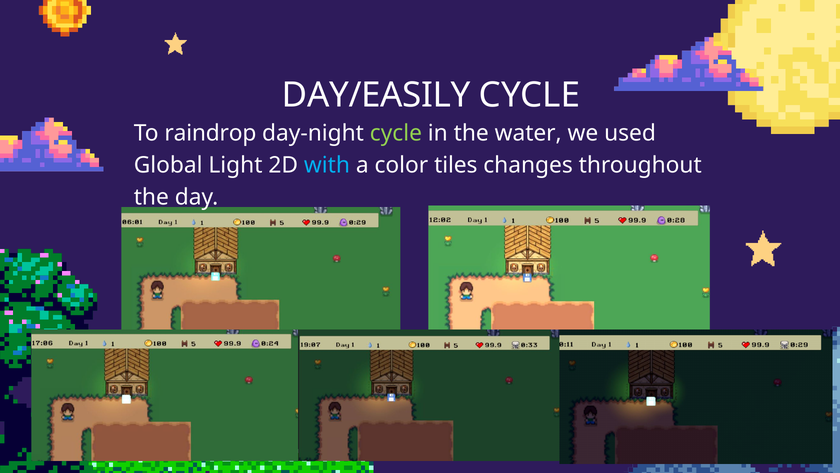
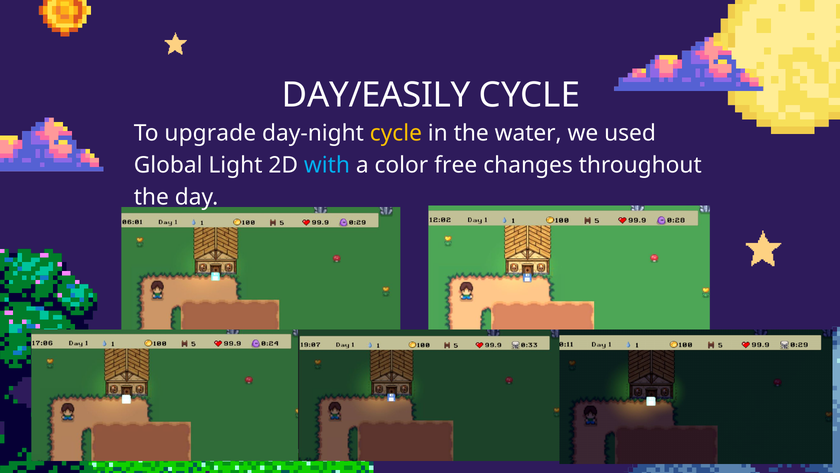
raindrop: raindrop -> upgrade (210, 133)
cycle colour: light green -> yellow (396, 133)
tiles: tiles -> free (456, 165)
